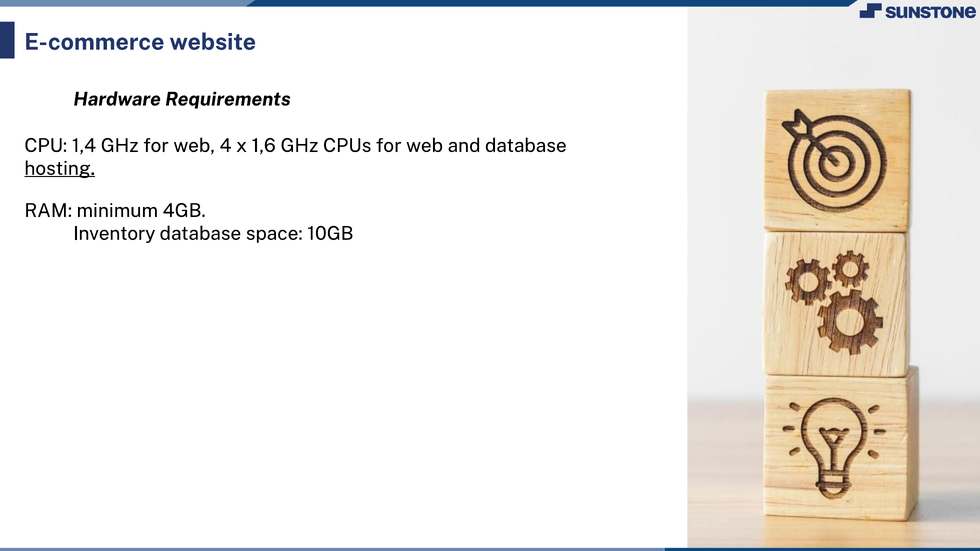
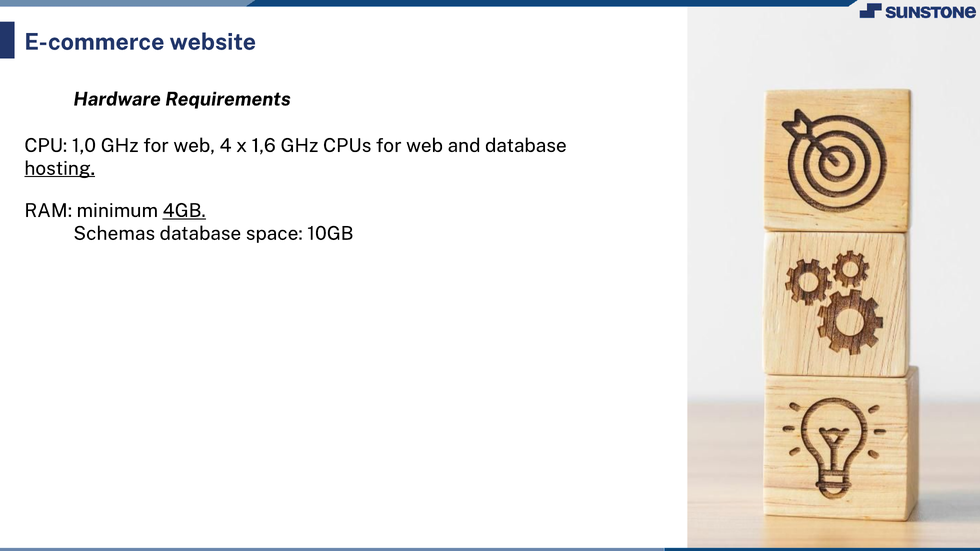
1,4: 1,4 -> 1,0 (84, 146)
4GB underline: none -> present (184, 211)
Inventory: Inventory -> Schemas (114, 234)
